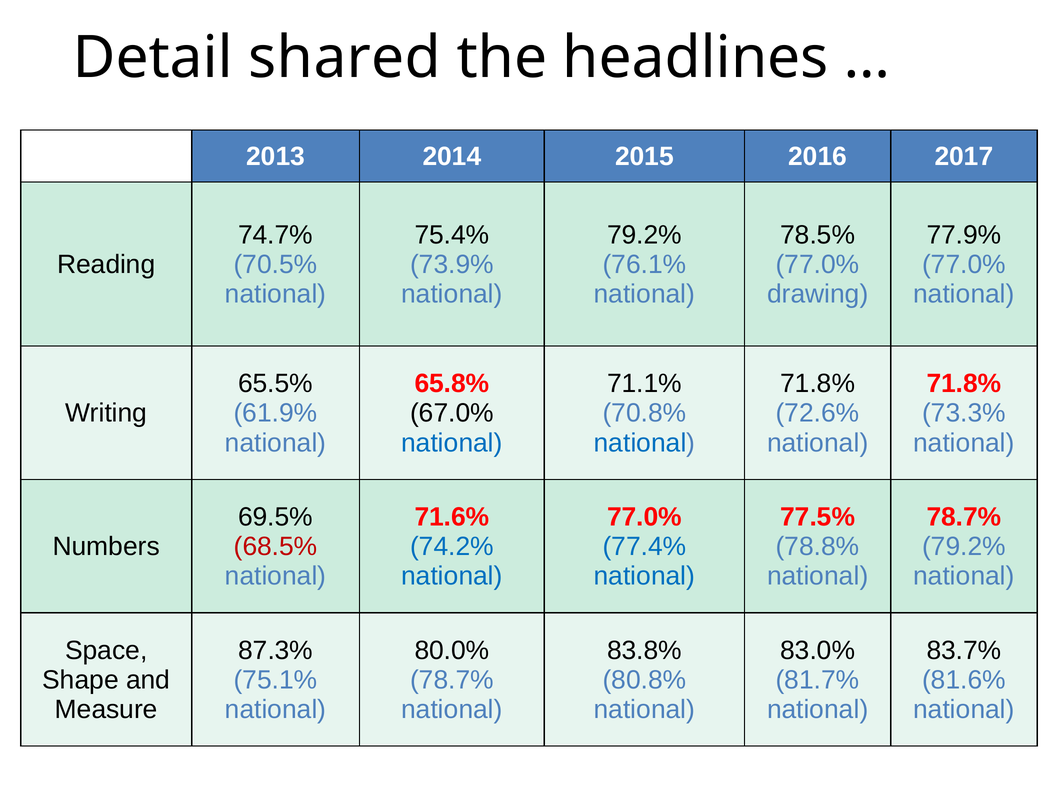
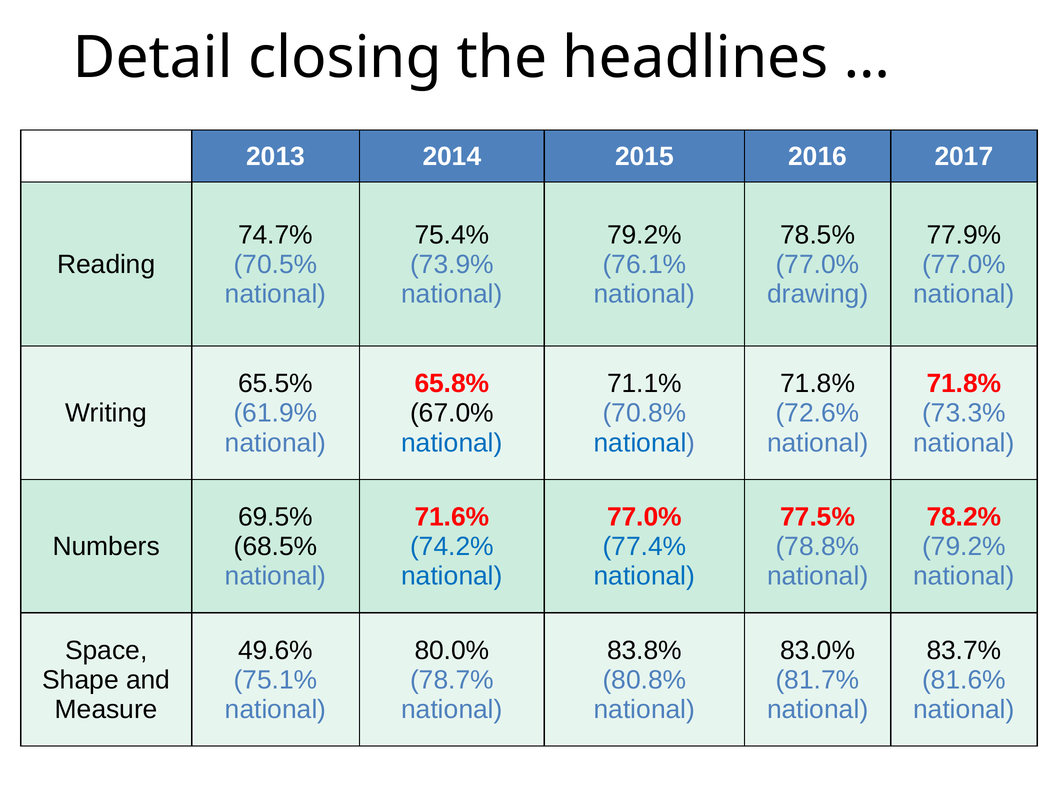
shared: shared -> closing (345, 58)
78.7%: 78.7% -> 78.2% (964, 517)
68.5% colour: red -> black (276, 547)
87.3%: 87.3% -> 49.6% (276, 651)
